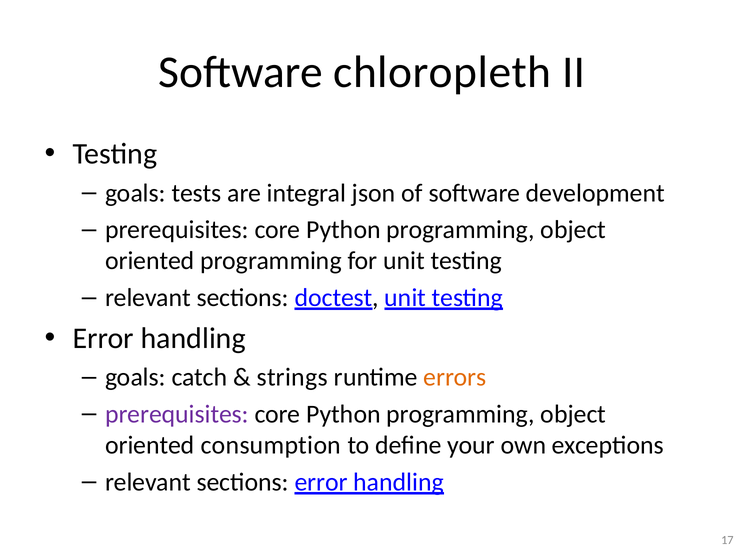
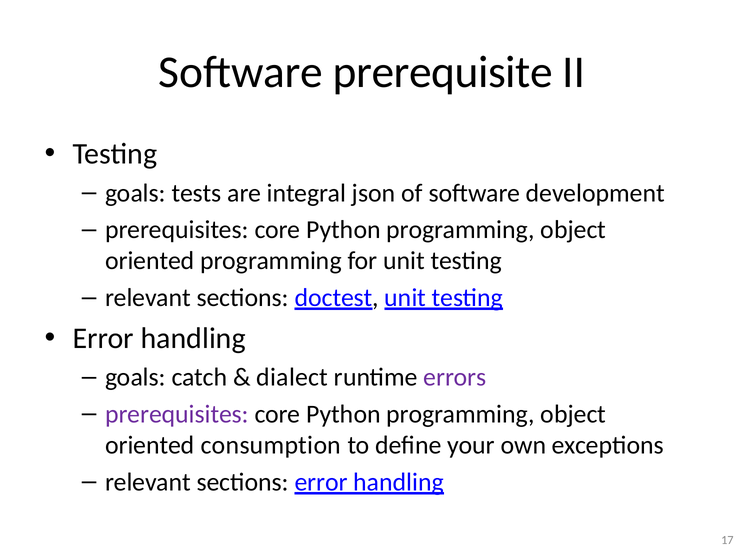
chloropleth: chloropleth -> prerequisite (443, 72)
strings: strings -> dialect (292, 377)
errors colour: orange -> purple (455, 377)
